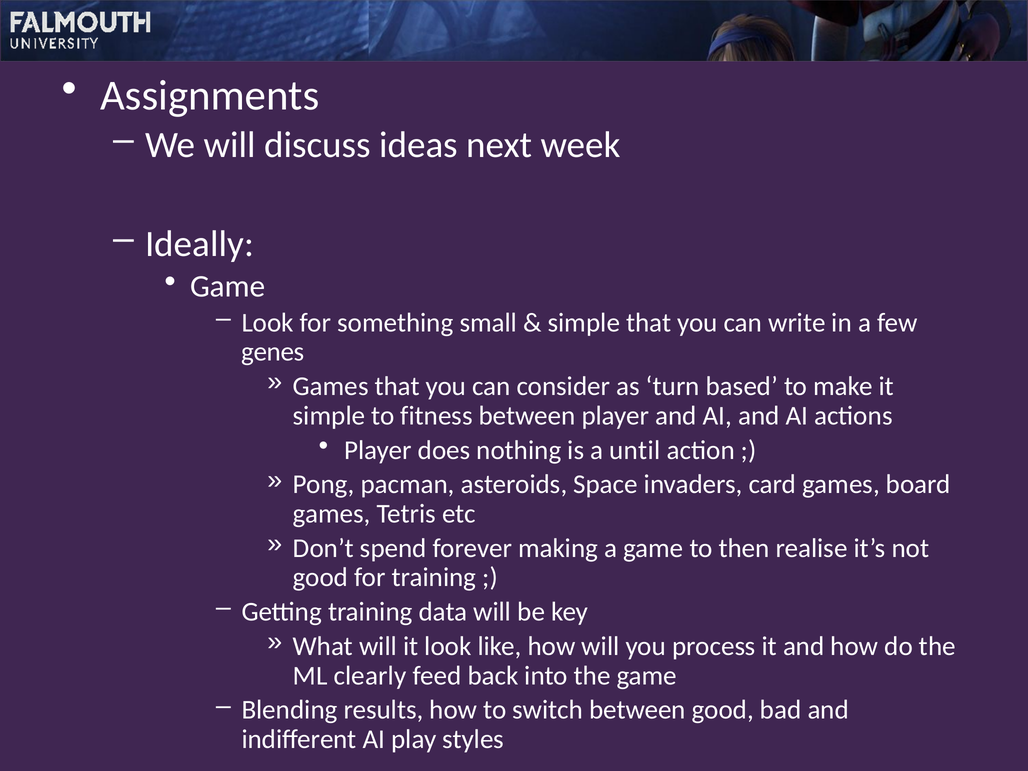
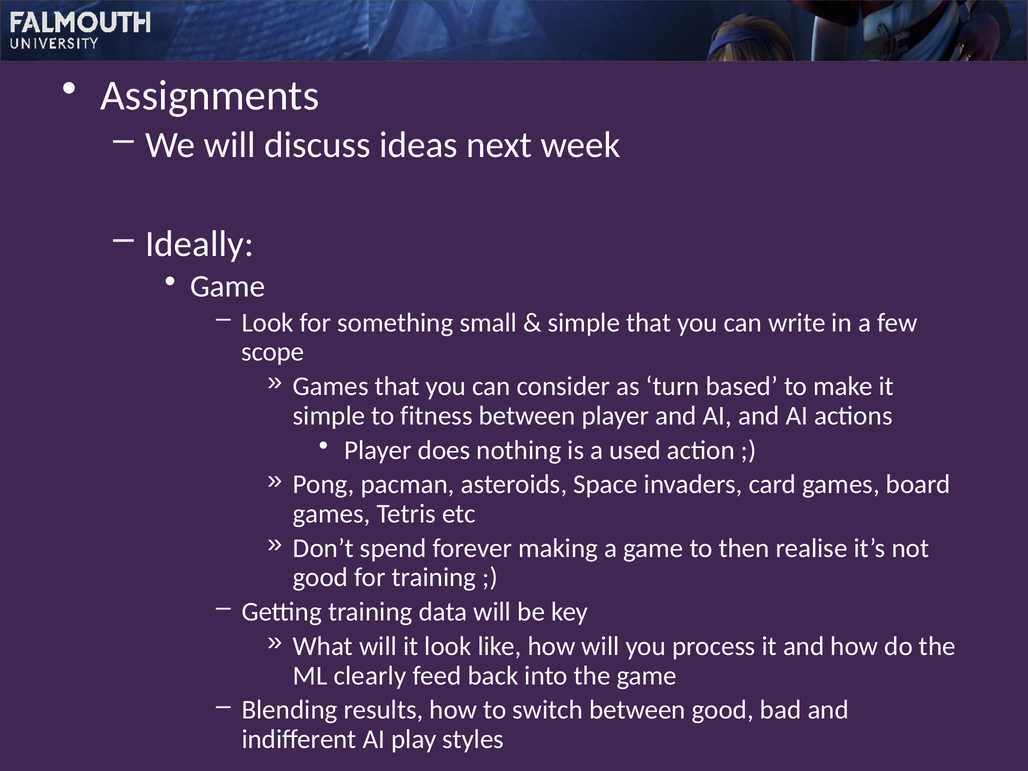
genes: genes -> scope (273, 352)
until: until -> used (635, 450)
